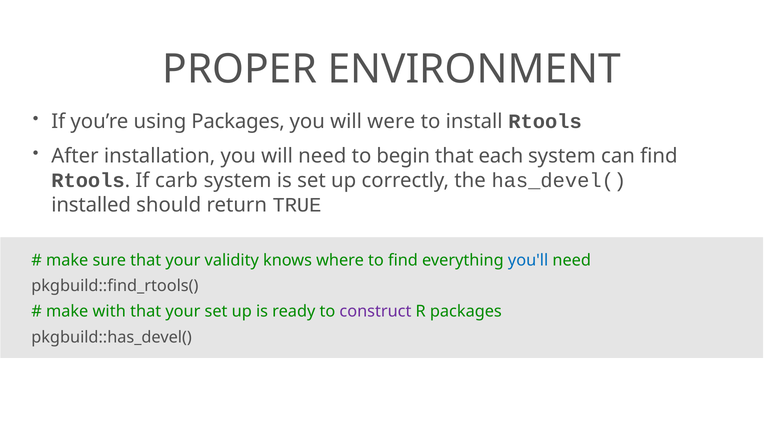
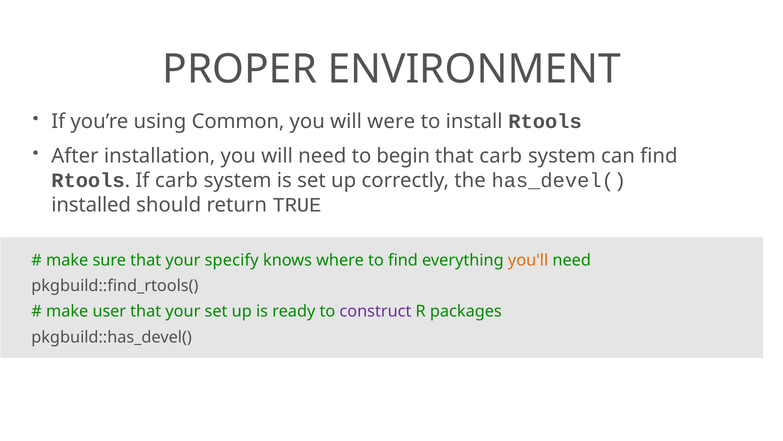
using Packages: Packages -> Common (238, 121)
that each: each -> carb (501, 156)
validity: validity -> specify (232, 260)
you'll colour: blue -> orange (528, 260)
with: with -> user (109, 311)
